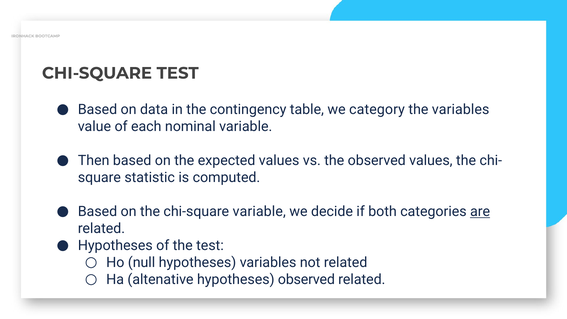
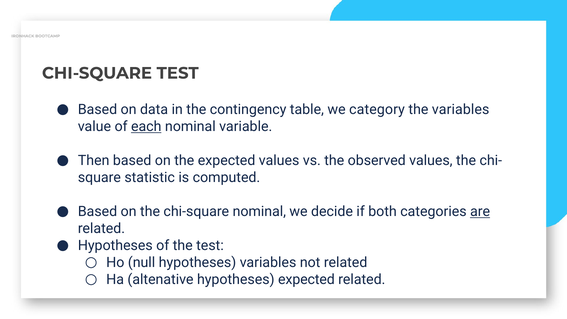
each underline: none -> present (146, 127)
chi-square variable: variable -> nominal (259, 212)
hypotheses observed: observed -> expected (306, 280)
